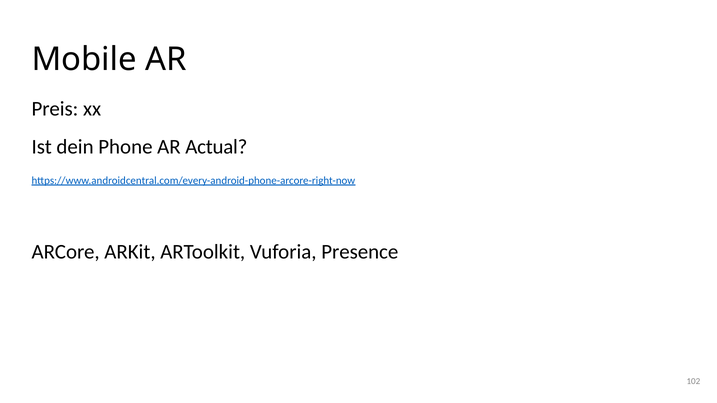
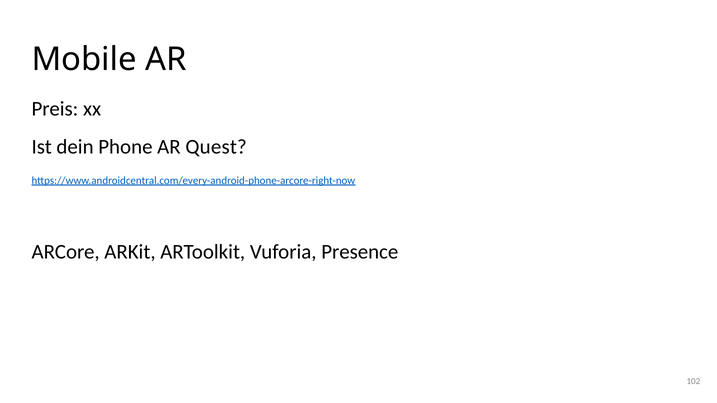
Actual: Actual -> Quest (216, 147)
